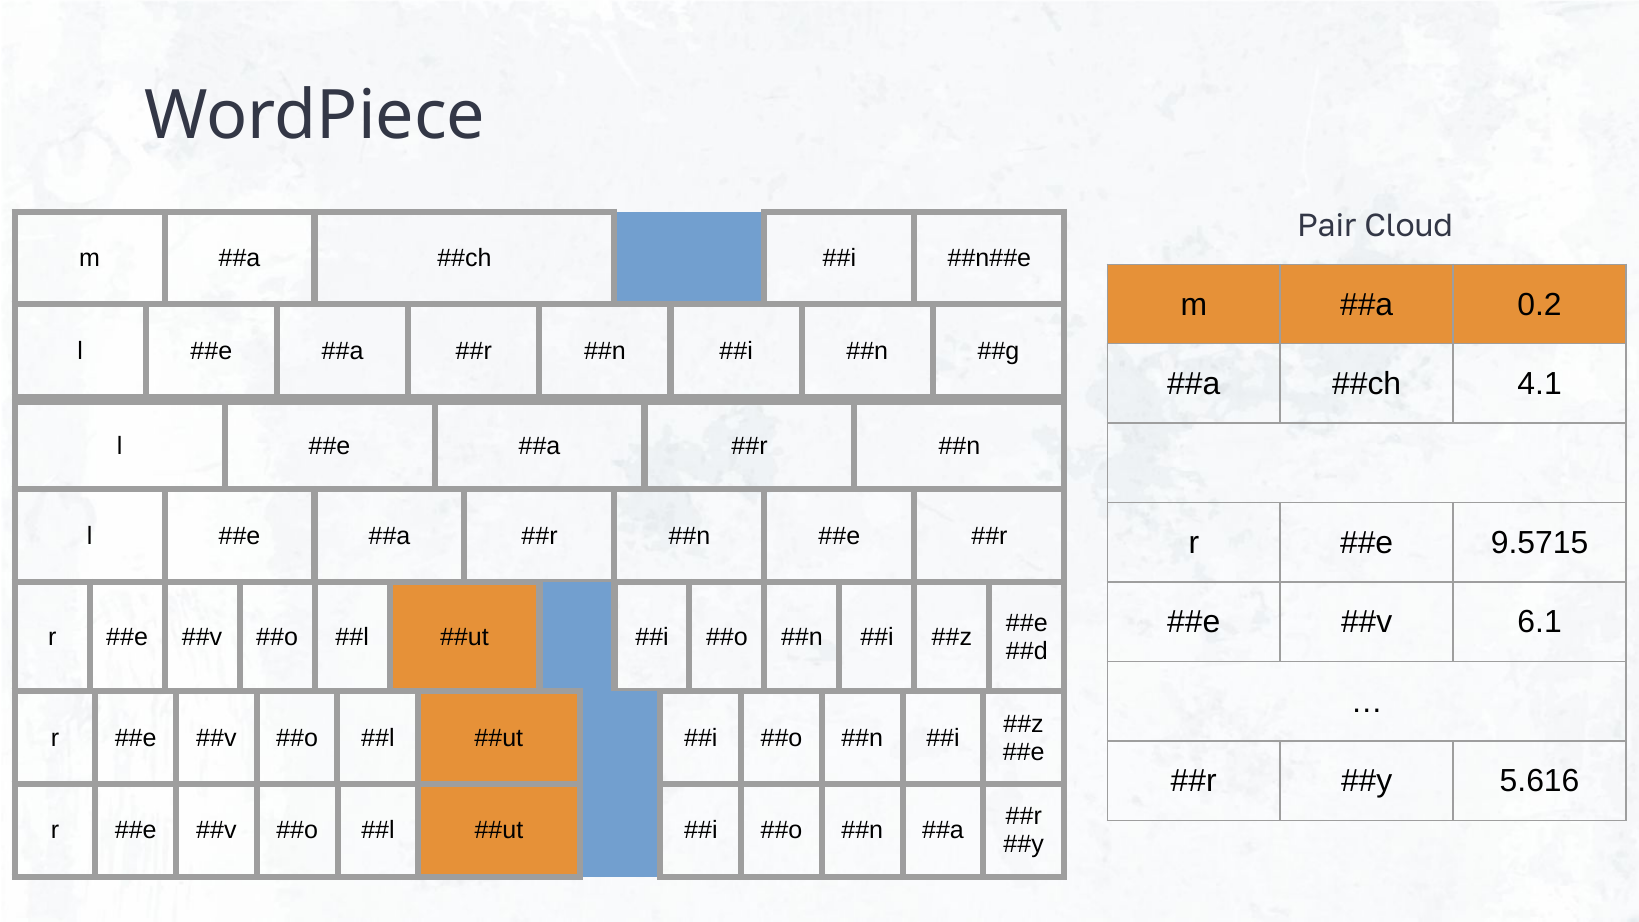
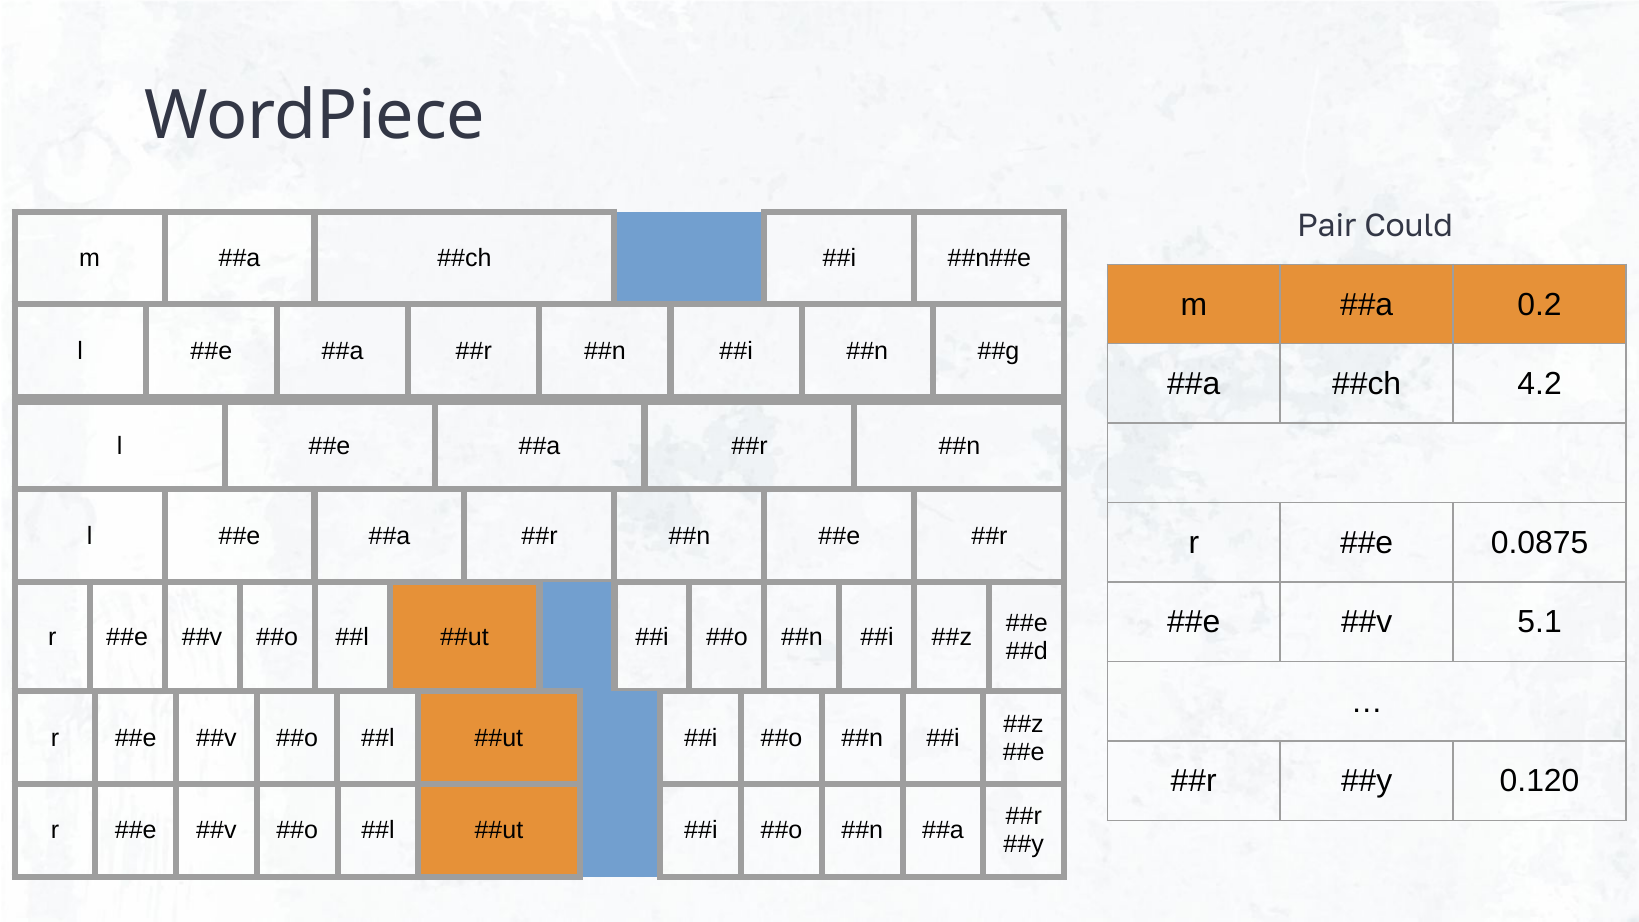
Cloud: Cloud -> Could (1409, 226)
4.1: 4.1 -> 4.2 (1540, 384)
9.5715: 9.5715 -> 0.0875 (1540, 543)
6.1: 6.1 -> 5.1 (1540, 622)
5.616: 5.616 -> 0.120 (1540, 781)
